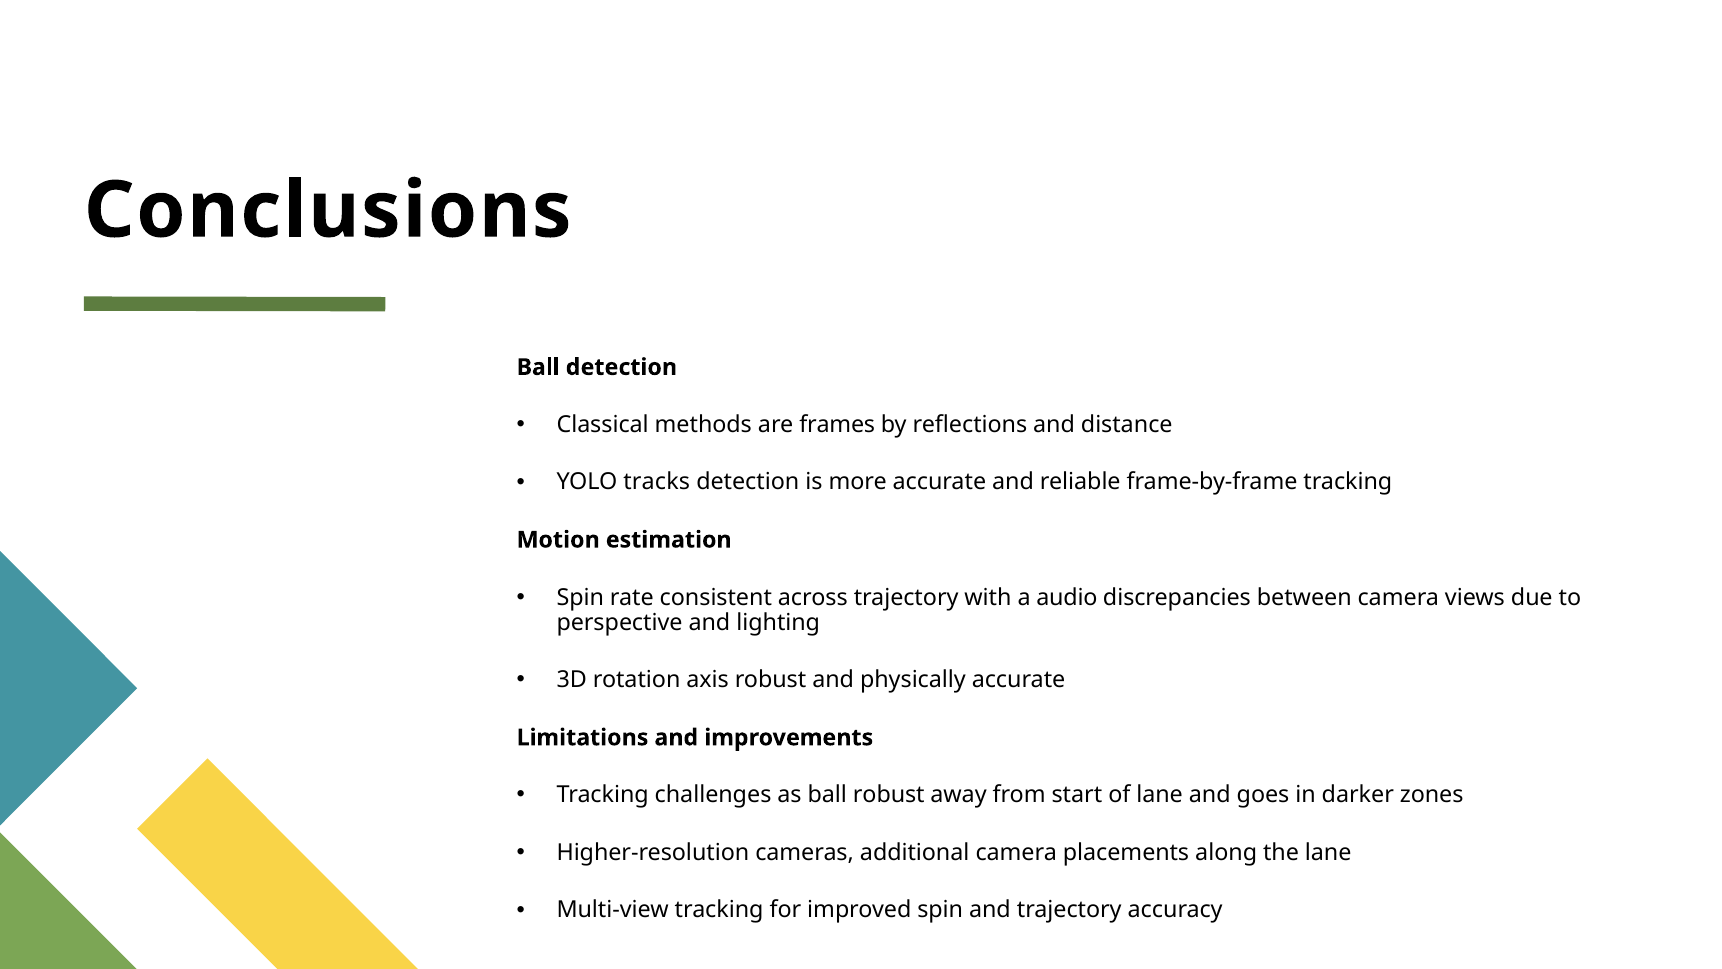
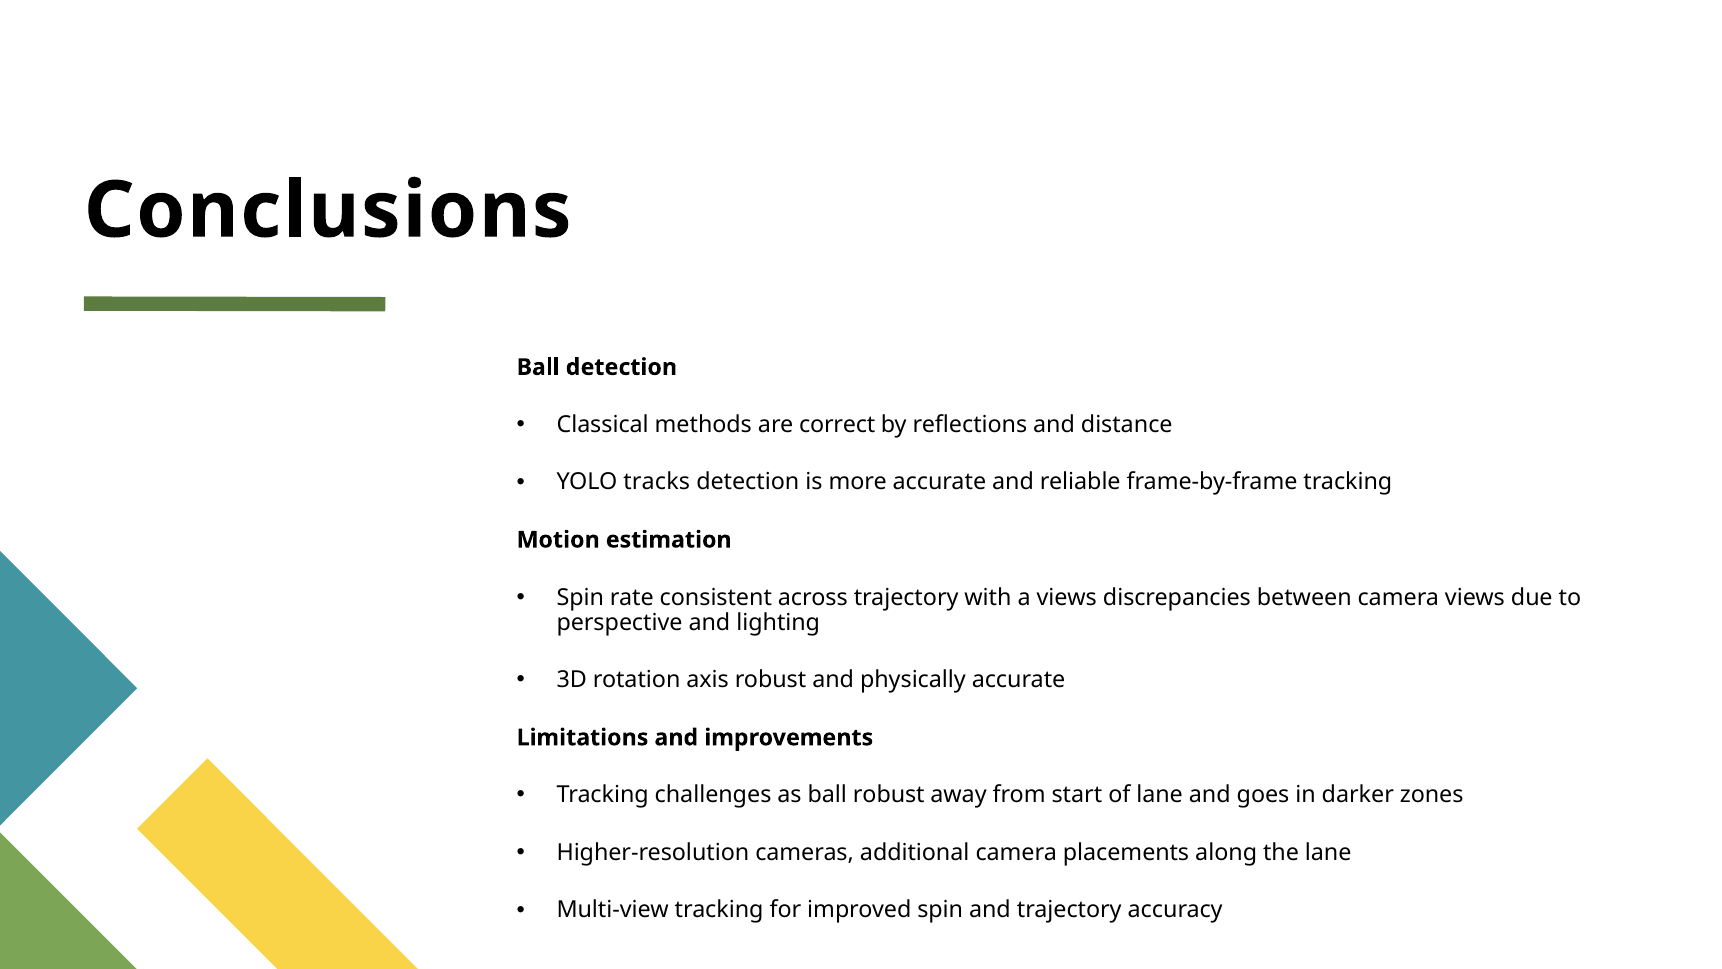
frames: frames -> correct (837, 425)
a audio: audio -> views (1067, 597)
